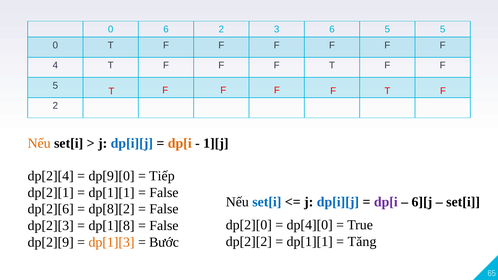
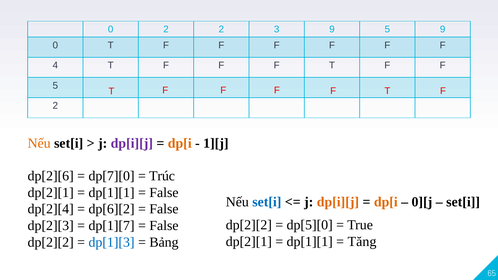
0 6: 6 -> 2 (166, 29)
3 6: 6 -> 9 (332, 29)
5 5: 5 -> 9 (443, 29)
dp[i][j colour: blue -> purple (132, 143)
dp[2][4: dp[2][4 -> dp[2][6 (51, 176)
dp[9][0: dp[9][0 -> dp[7][0 (112, 176)
Tiếp: Tiếp -> Trúc (162, 176)
dp[i][j colour: blue -> orange (338, 202)
dp[i colour: purple -> orange (386, 202)
6][j: 6][j -> 0][j (422, 202)
dp[2][6: dp[2][6 -> dp[2][4 (51, 209)
dp[8][2: dp[8][2 -> dp[6][2 (112, 209)
dp[2][0: dp[2][0 -> dp[2][2 (249, 225)
dp[4][0: dp[4][0 -> dp[5][0 (310, 225)
dp[1][8: dp[1][8 -> dp[1][7 (112, 226)
dp[2][2: dp[2][2 -> dp[2][1 (249, 242)
dp[2][9: dp[2][9 -> dp[2][2 (51, 242)
dp[1][3 colour: orange -> blue (112, 242)
Bước: Bước -> Bảng (164, 242)
